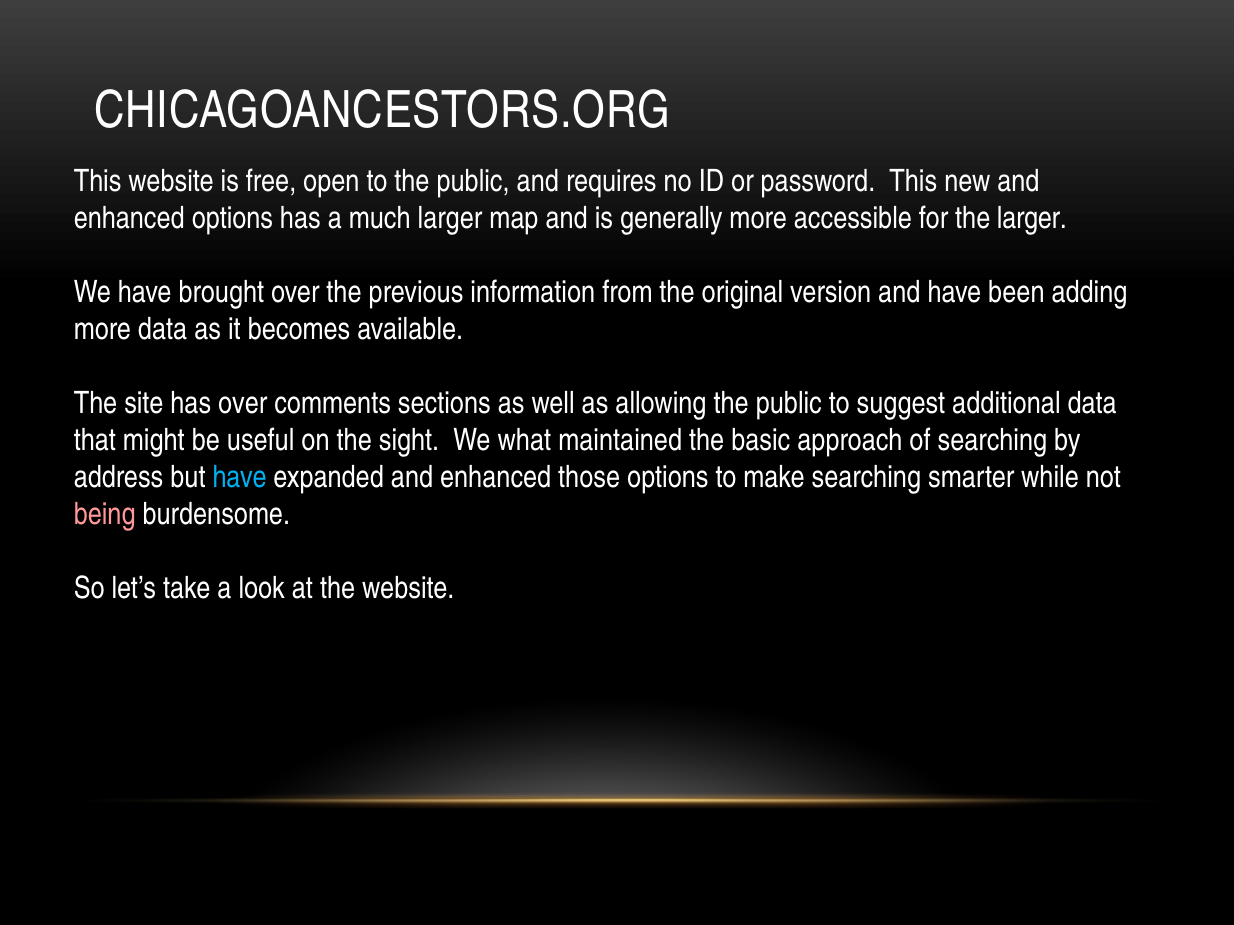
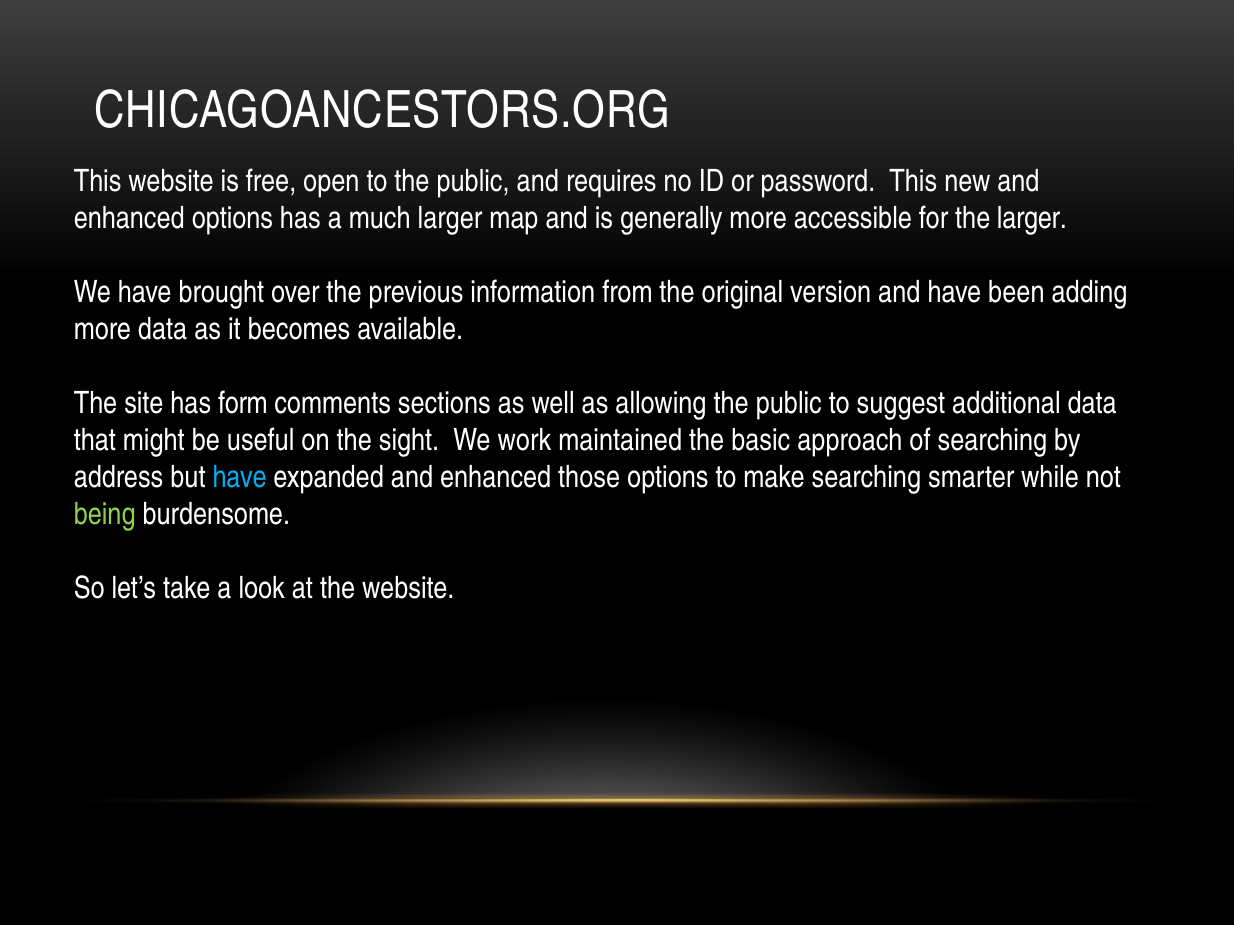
has over: over -> form (243, 403)
what: what -> work (524, 440)
being colour: pink -> light green (105, 514)
